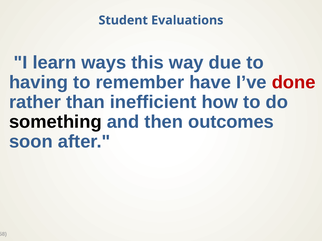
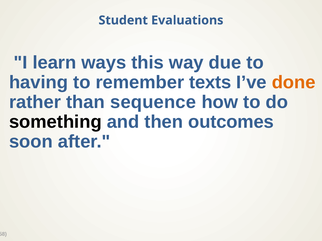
have: have -> texts (210, 82)
done colour: red -> orange (294, 82)
inefficient: inefficient -> sequence (153, 102)
